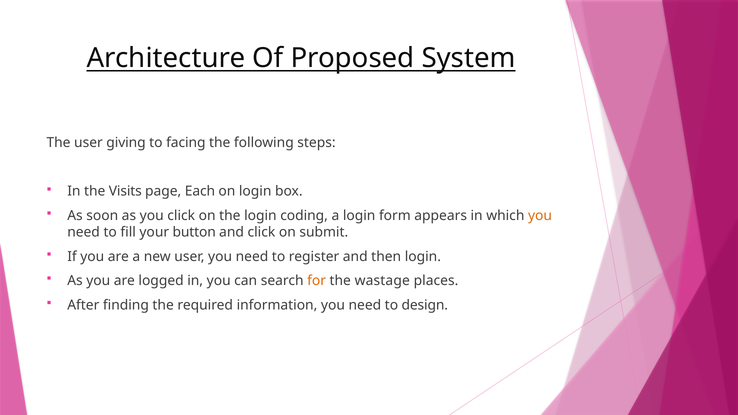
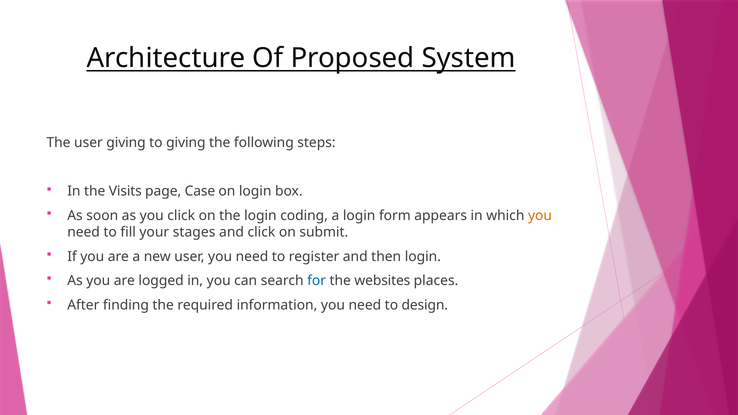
to facing: facing -> giving (186, 143)
Each: Each -> Case (200, 191)
button: button -> stages (194, 232)
for colour: orange -> blue (317, 281)
wastage: wastage -> websites (382, 281)
